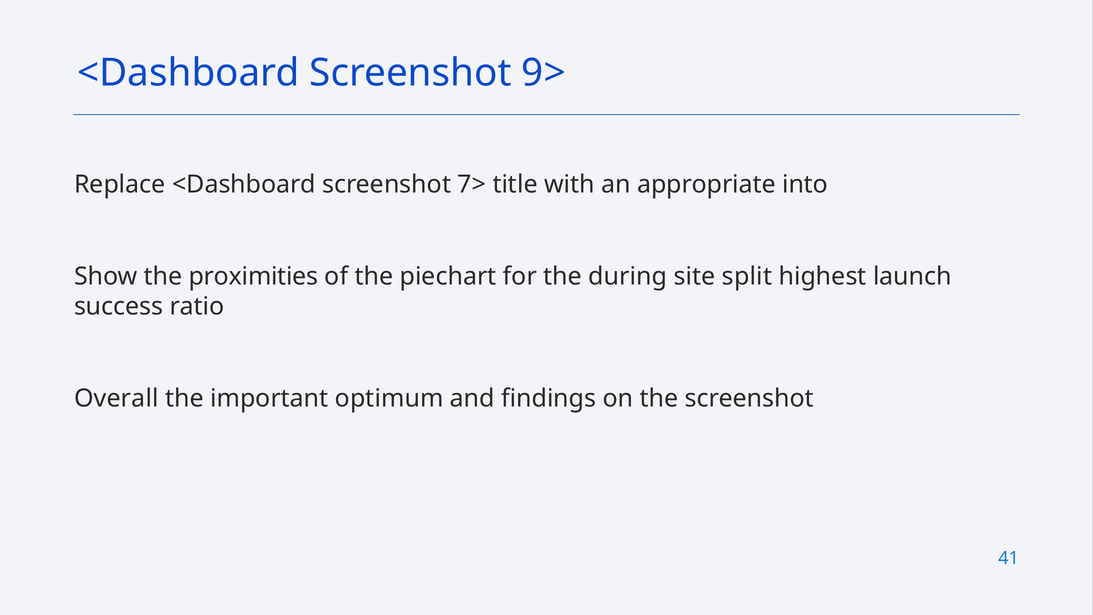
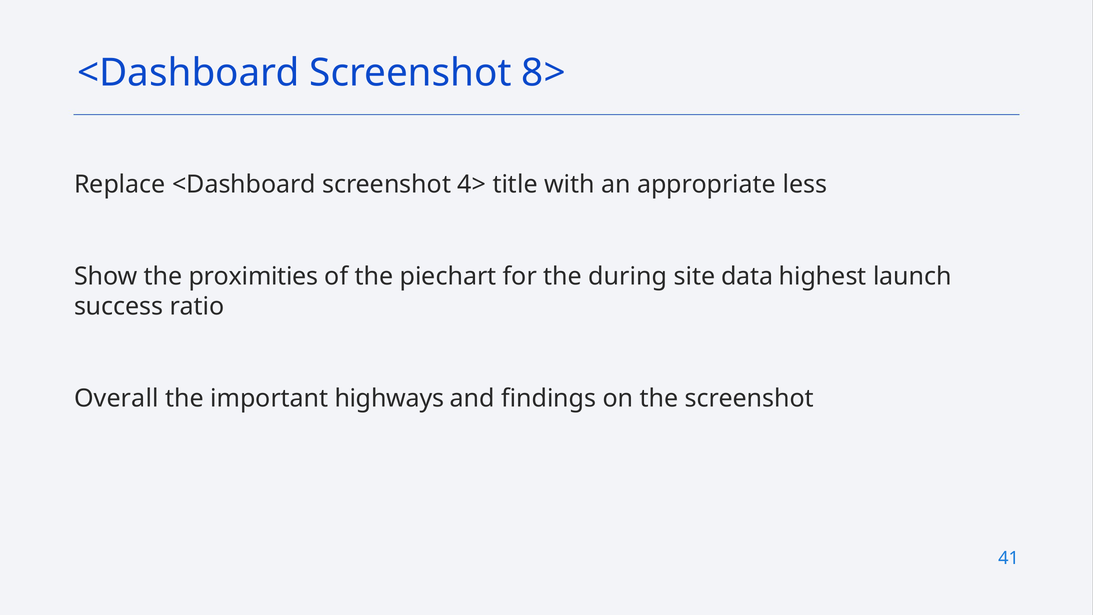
9>: 9> -> 8> (544, 73)
7>: 7> -> 4> (472, 185)
into: into -> less (805, 185)
split: split -> data (747, 276)
optimum: optimum -> highways (389, 398)
